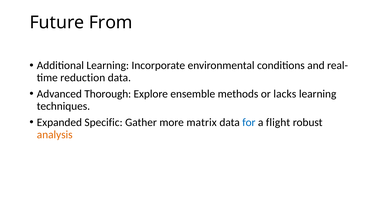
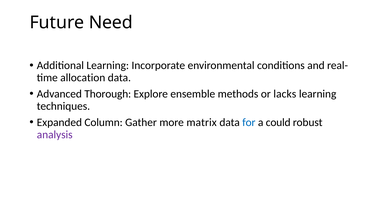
From: From -> Need (111, 23)
reduction: reduction -> allocation (83, 78)
Specific: Specific -> Column (104, 123)
flight: flight -> could (278, 123)
analysis colour: orange -> purple (55, 135)
